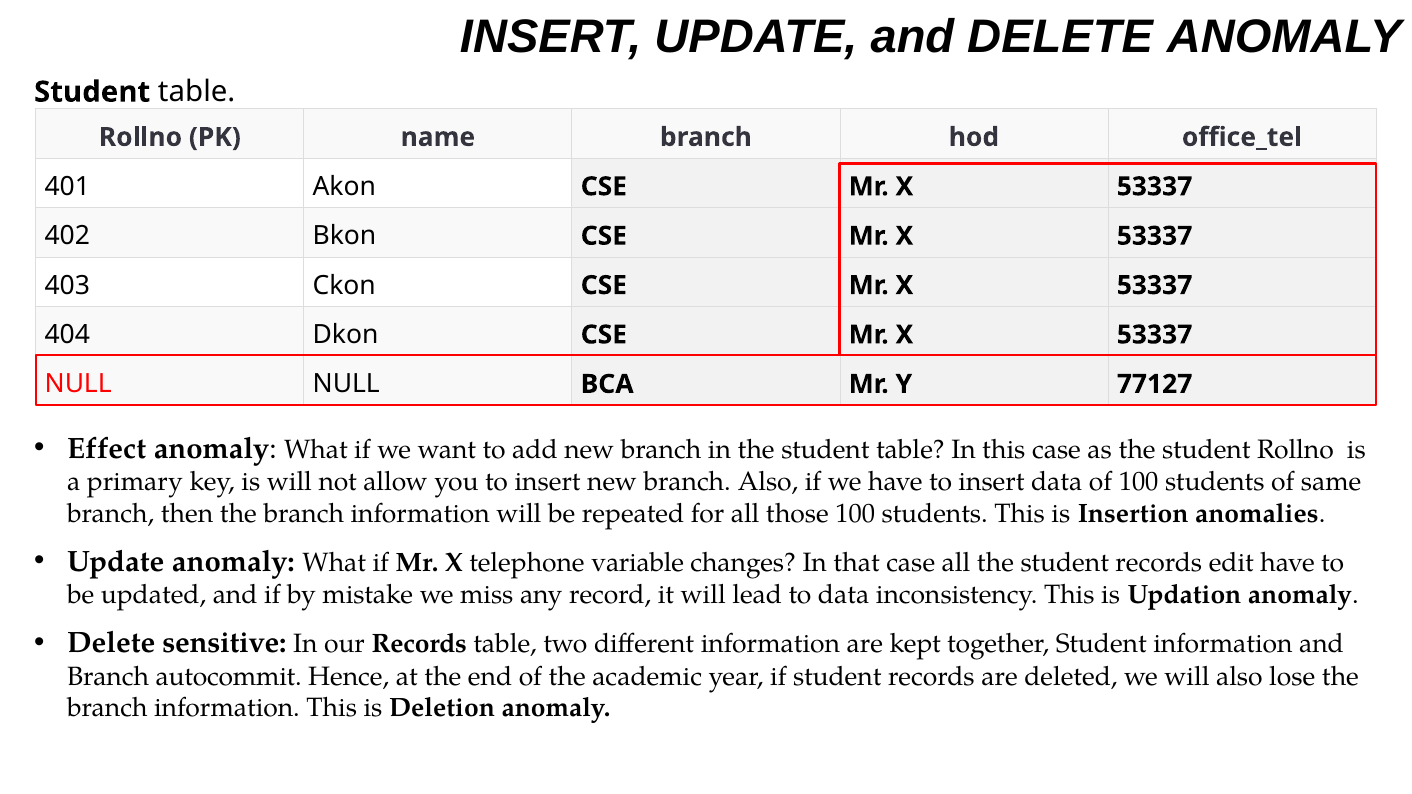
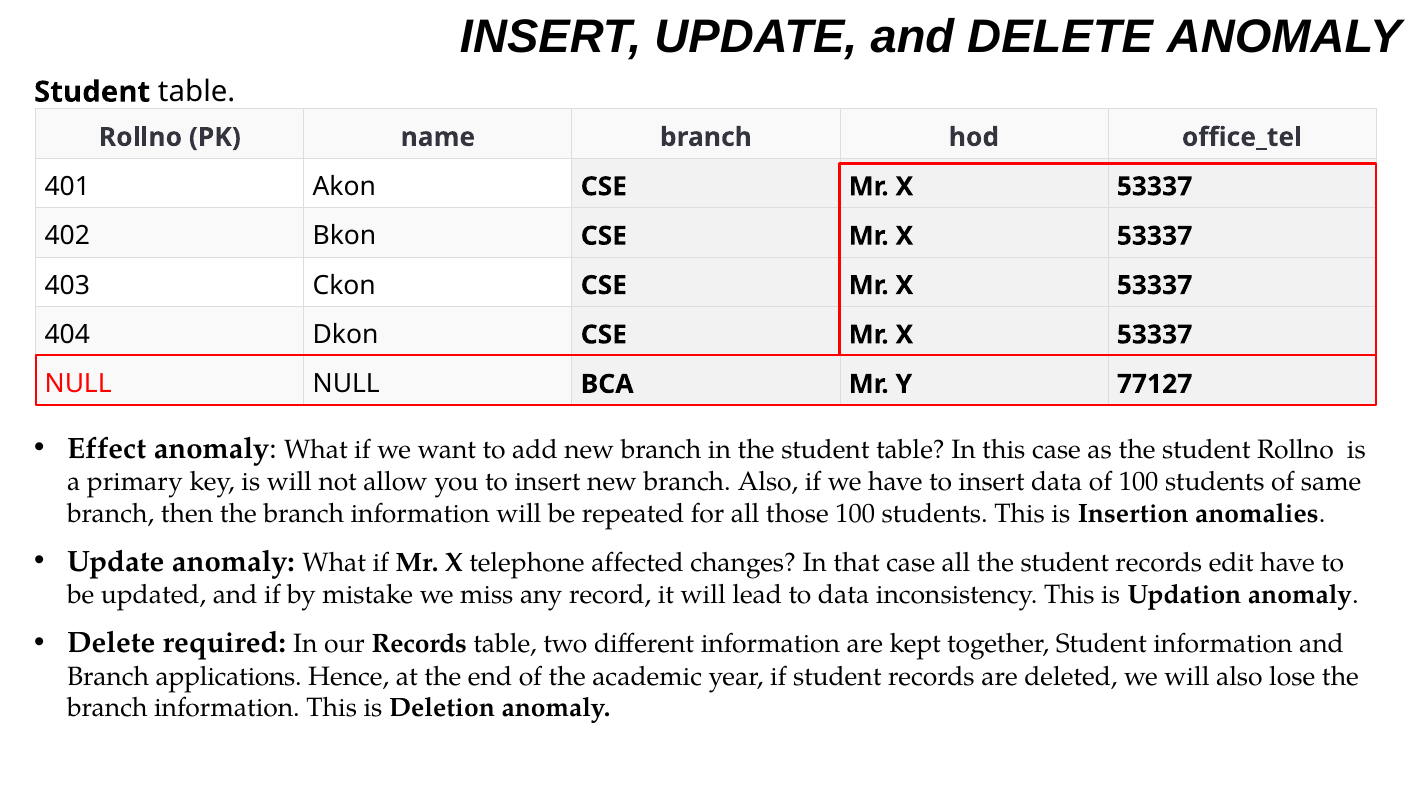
variable: variable -> affected (638, 563)
sensitive: sensitive -> required (224, 643)
autocommit: autocommit -> applications (229, 677)
